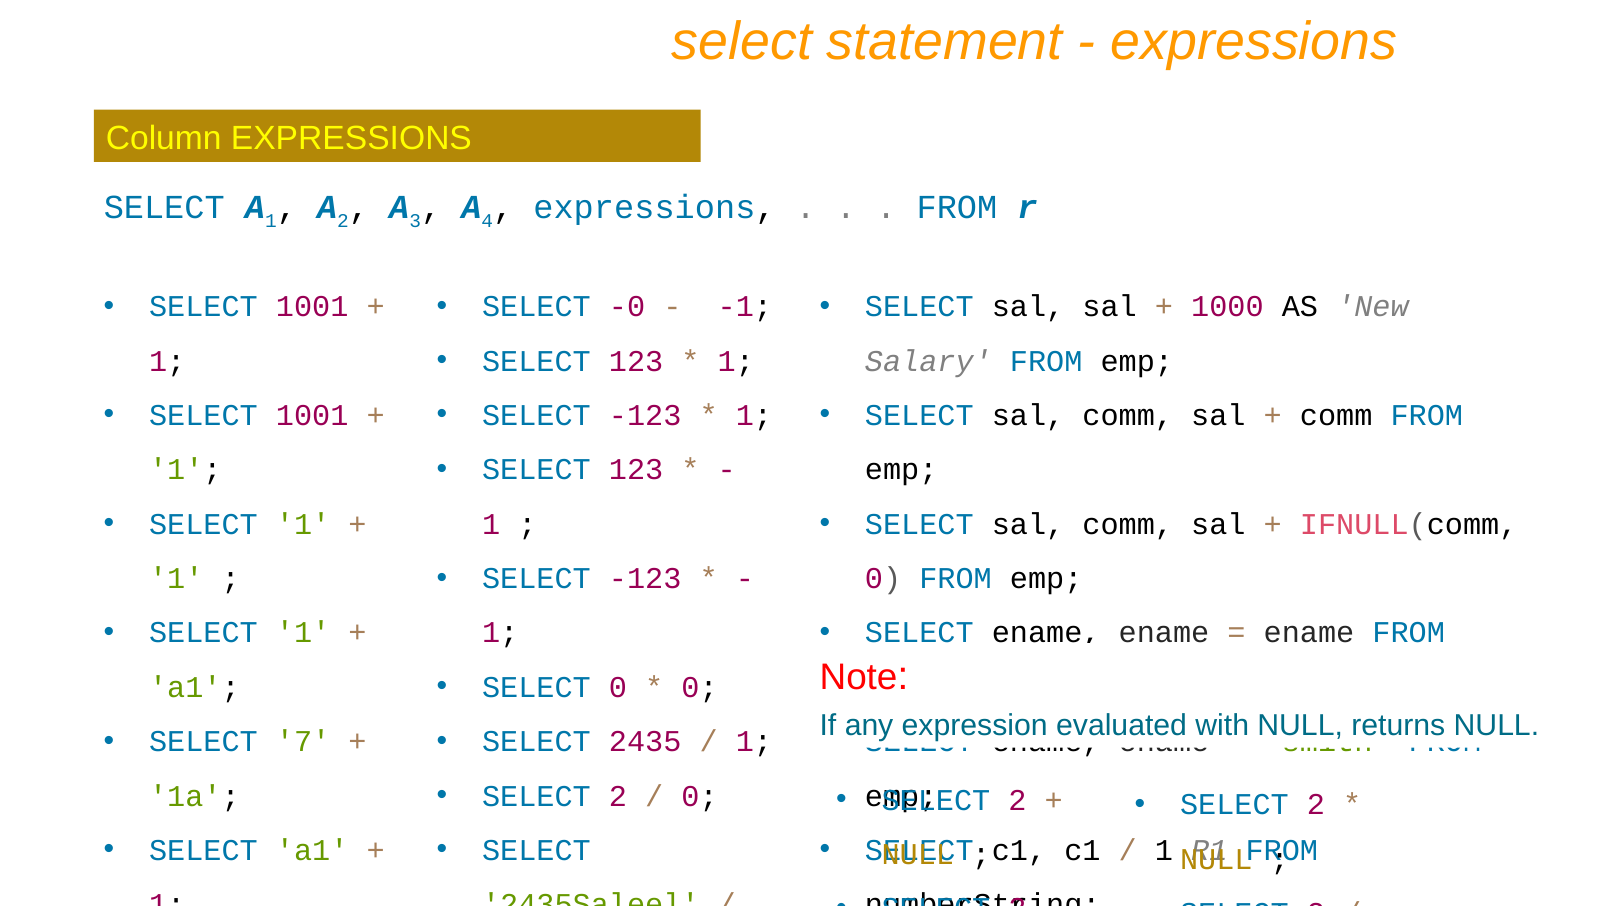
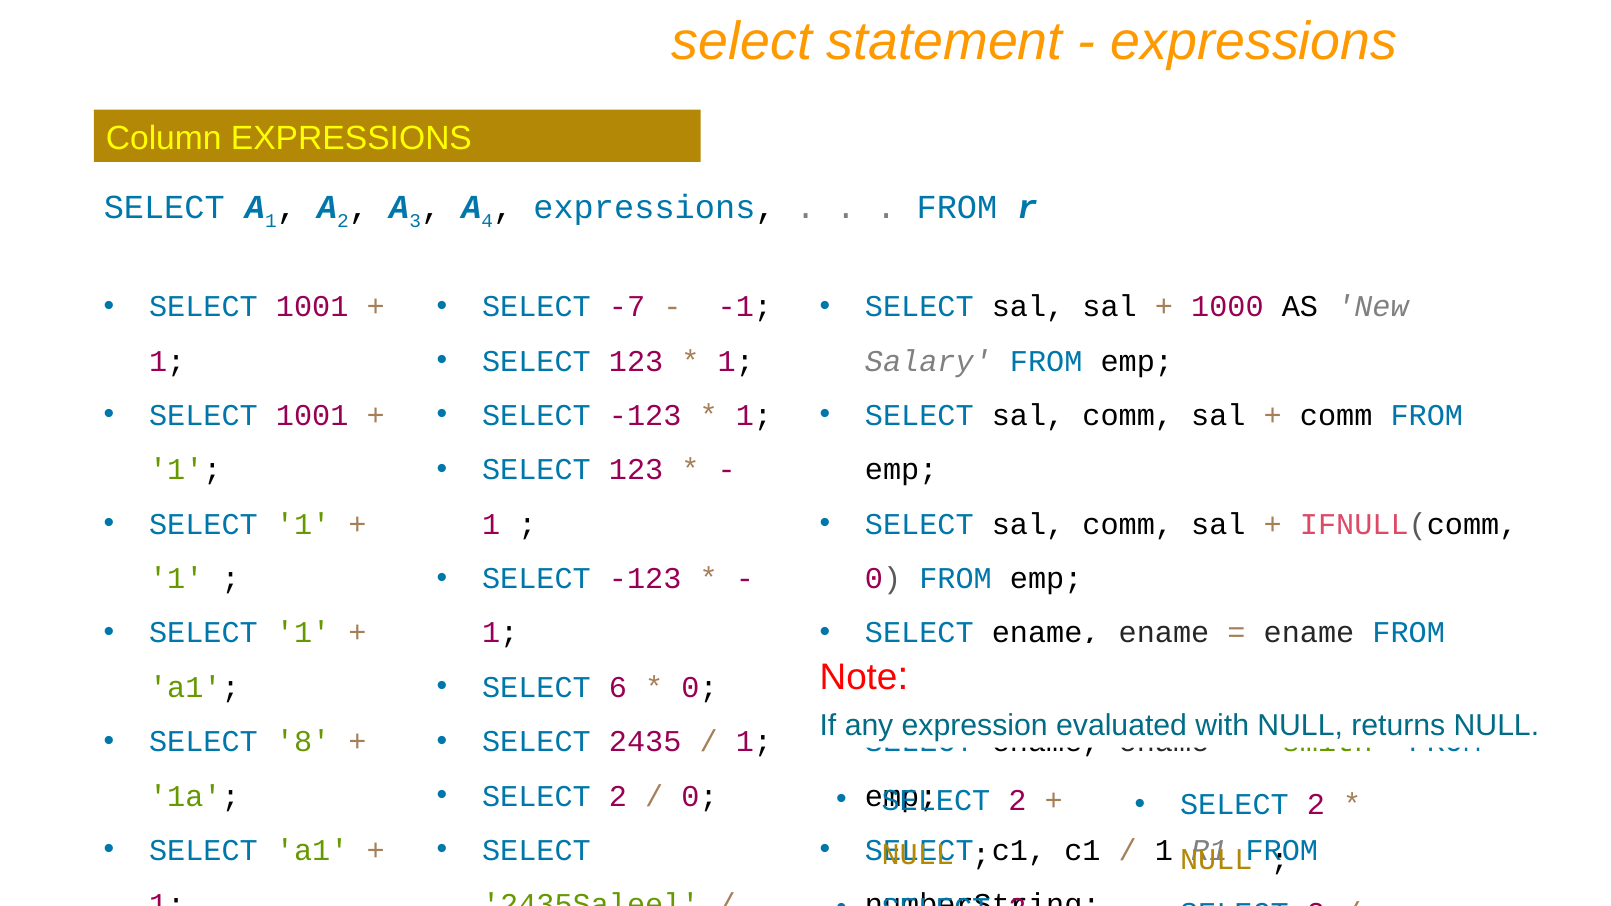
-0: -0 -> -7 (627, 307)
SELECT 0: 0 -> 6 (618, 688)
7: 7 -> 8 (303, 742)
